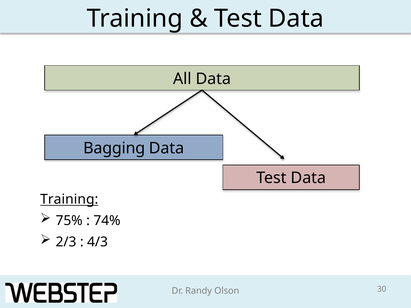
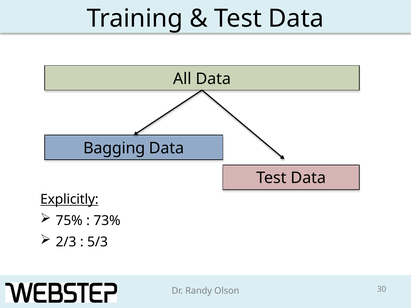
Training: Training -> Explicitly (69, 199)
74%: 74% -> 73% (107, 221)
4/3: 4/3 -> 5/3 (98, 242)
